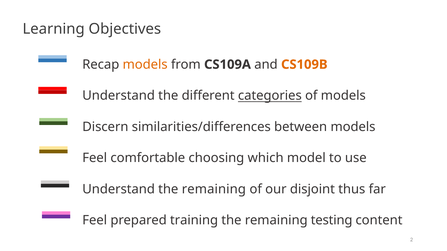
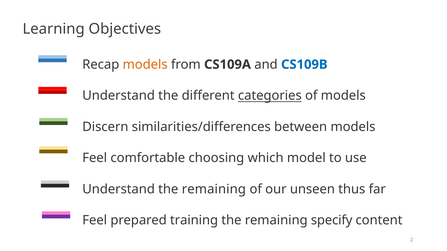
CS109B colour: orange -> blue (304, 65)
disjoint: disjoint -> unseen (312, 190)
testing: testing -> specify (332, 221)
